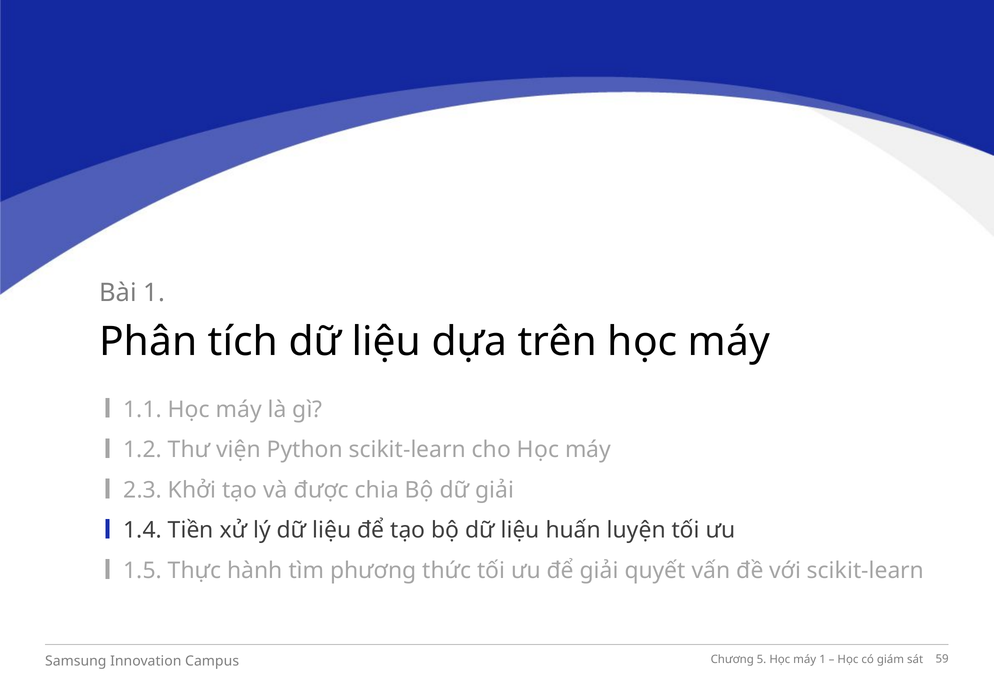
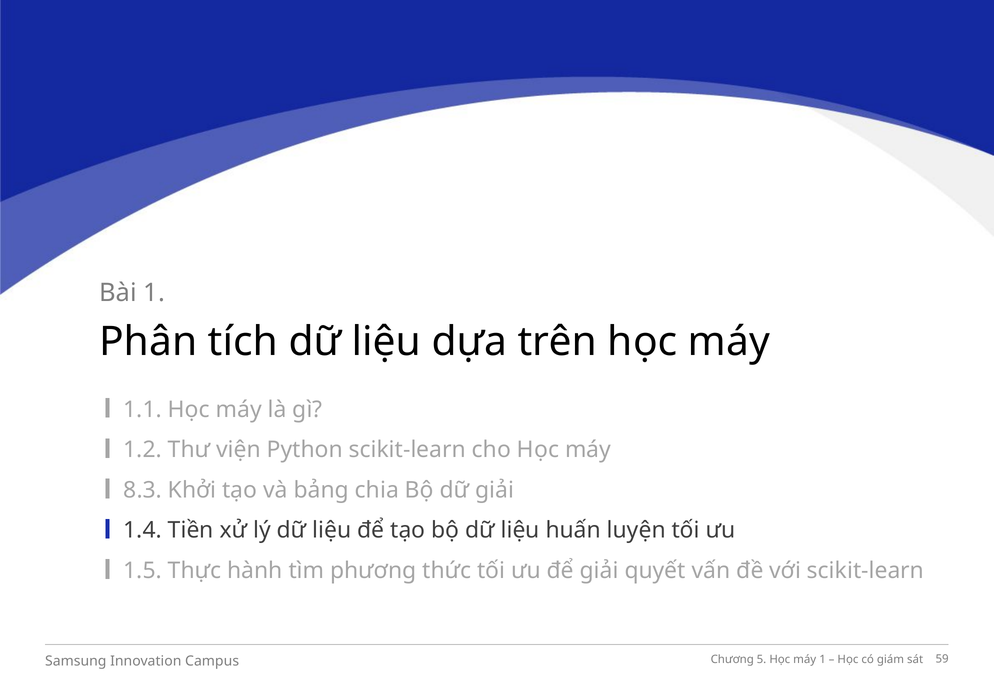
2.3: 2.3 -> 8.3 (143, 490)
được: được -> bảng (321, 490)
